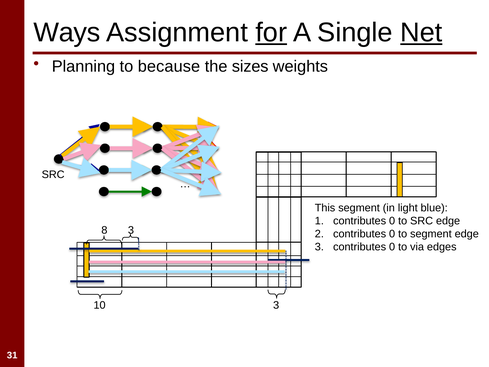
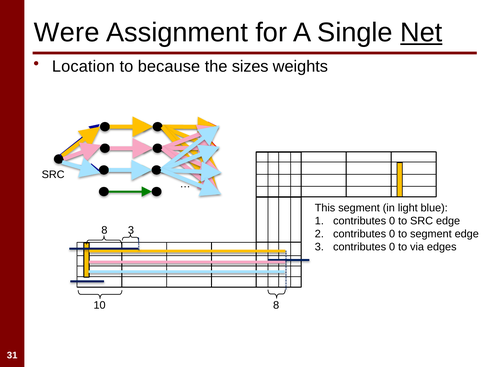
Ways: Ways -> Were (67, 32)
for underline: present -> none (271, 32)
Planning: Planning -> Location (83, 66)
10 3: 3 -> 8 (276, 305)
